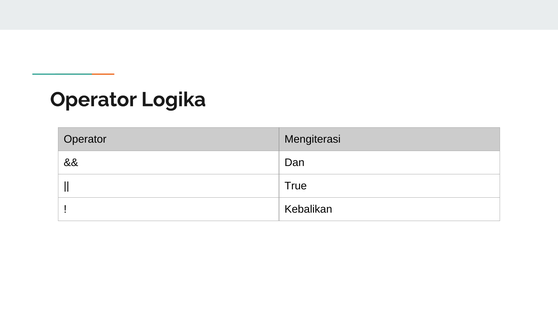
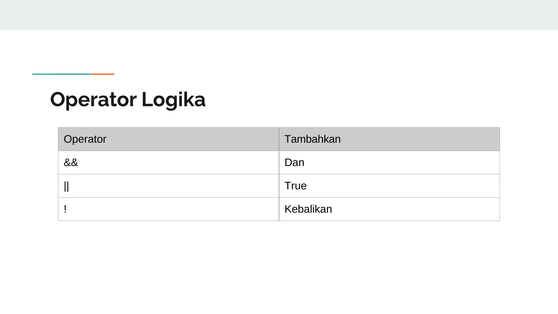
Mengiterasi: Mengiterasi -> Tambahkan (313, 139)
